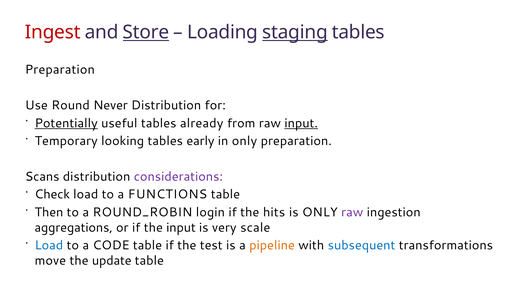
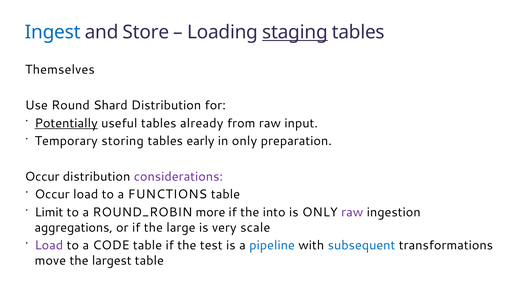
Ingest colour: red -> blue (53, 32)
Store underline: present -> none (146, 32)
Preparation: Preparation -> Themselves (60, 70)
Never: Never -> Shard (110, 105)
input underline: present -> none (301, 123)
looking: looking -> storing (123, 141)
Scans: Scans -> Occur (42, 177)
Check: Check -> Occur (52, 194)
Then: Then -> Limit (49, 212)
login: login -> more (210, 212)
hits: hits -> into (274, 212)
the input: input -> large (181, 227)
Load colour: blue -> purple (49, 245)
pipeline colour: orange -> blue (272, 245)
update: update -> largest (112, 261)
